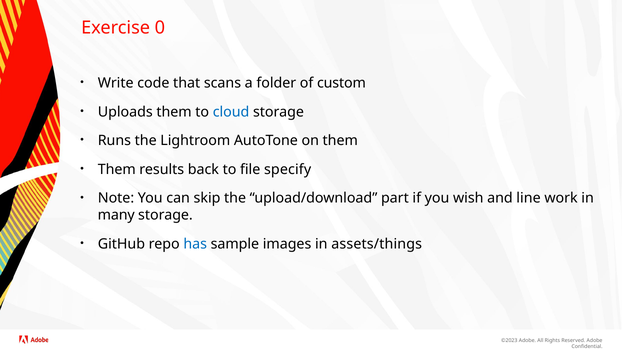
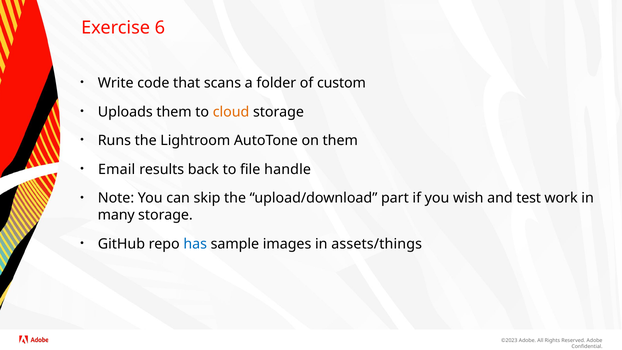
0: 0 -> 6 (160, 28)
cloud colour: blue -> orange (231, 112)
Them: Them -> Email (117, 169)
specify: specify -> handle (288, 169)
line: line -> test (529, 198)
